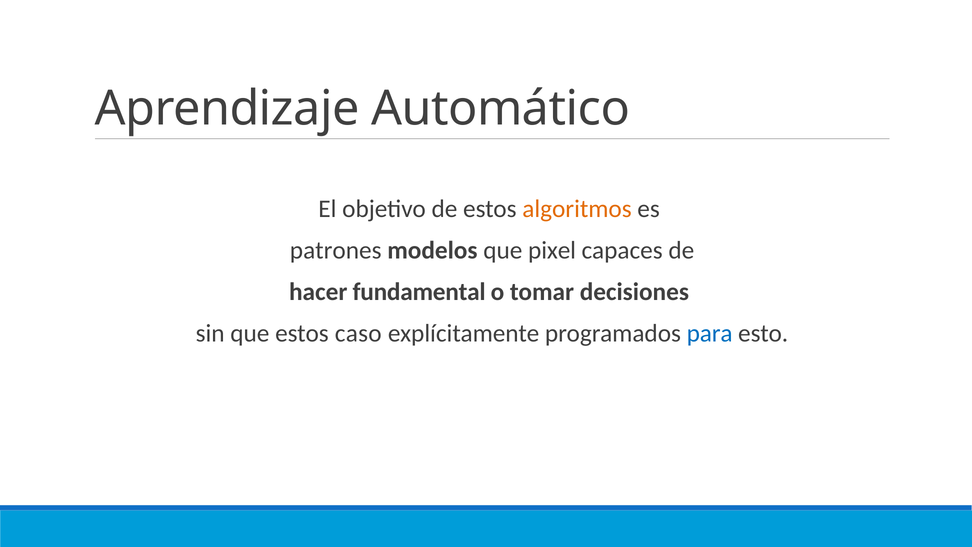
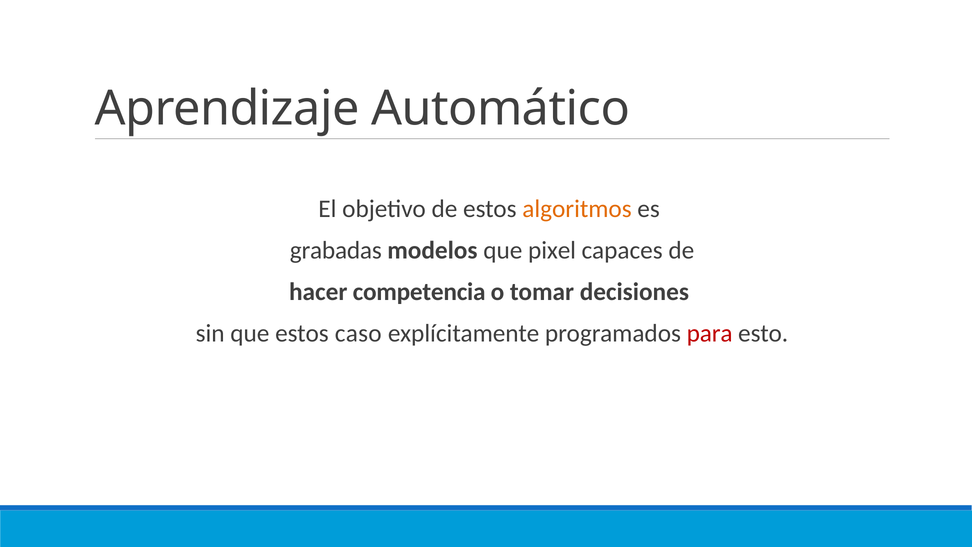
patrones: patrones -> grabadas (336, 250)
fundamental: fundamental -> competencia (419, 292)
para colour: blue -> red (710, 333)
